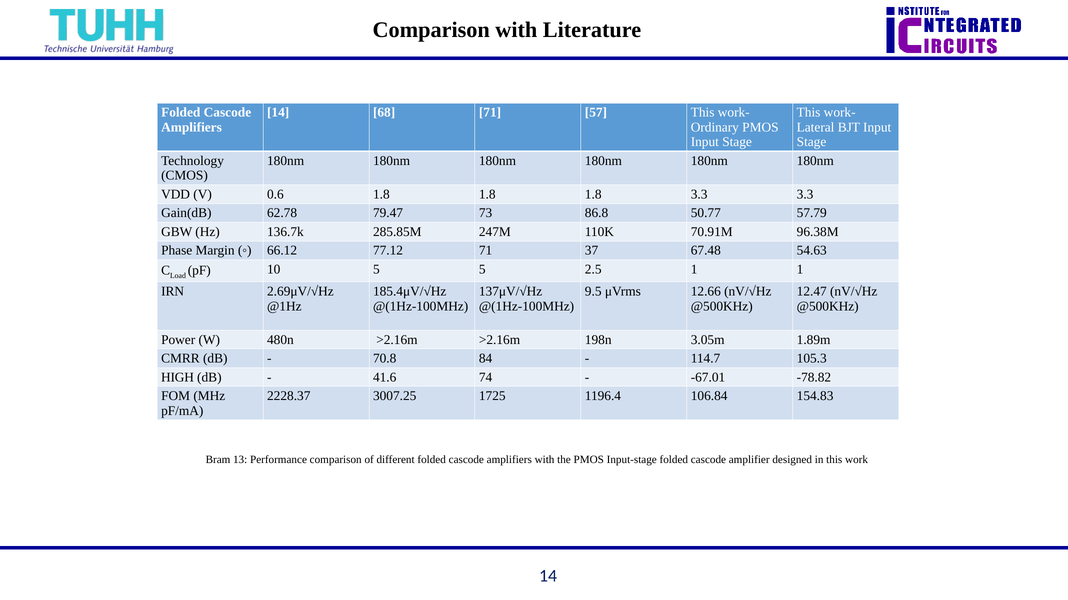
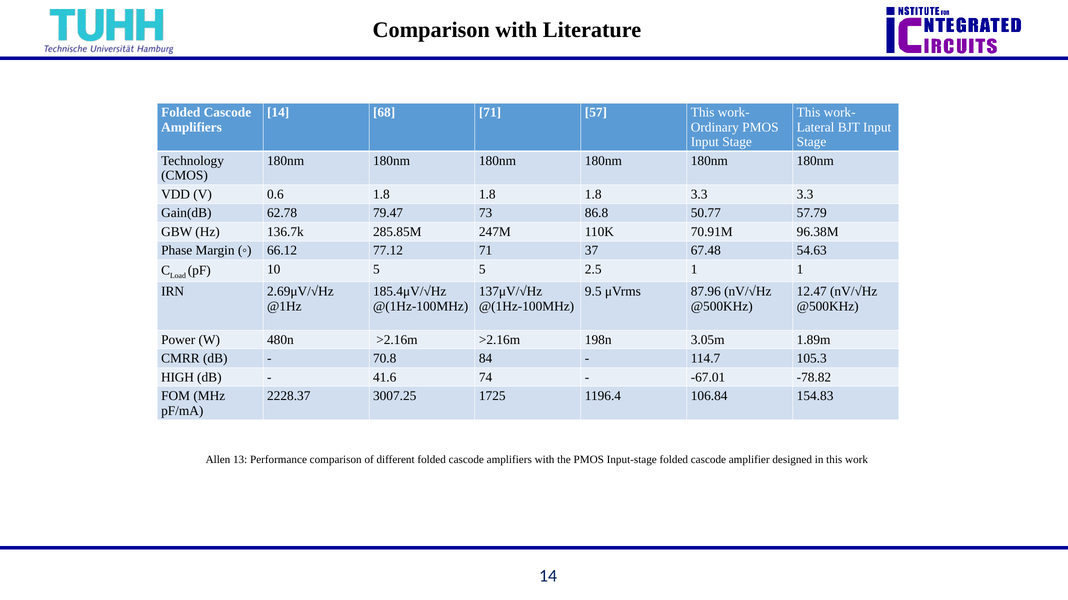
12.66: 12.66 -> 87.96 (706, 292)
Bram: Bram -> Allen (218, 460)
